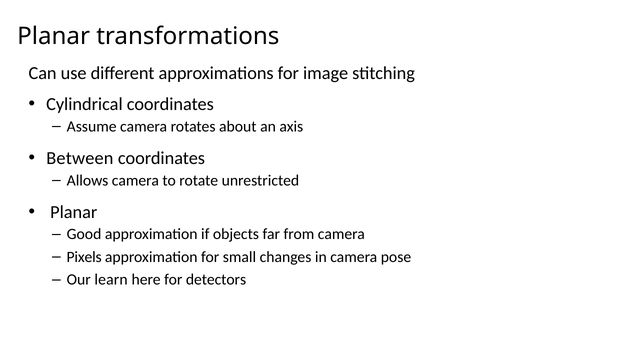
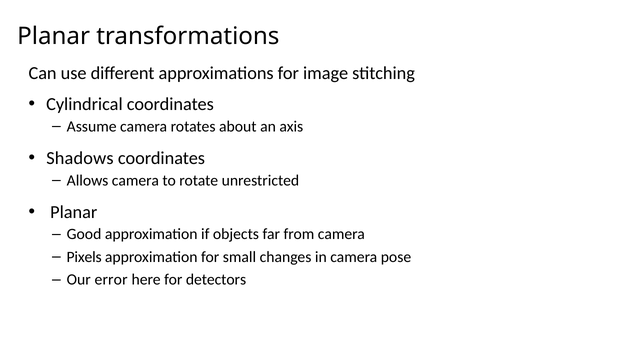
Between: Between -> Shadows (80, 158)
learn: learn -> error (111, 280)
